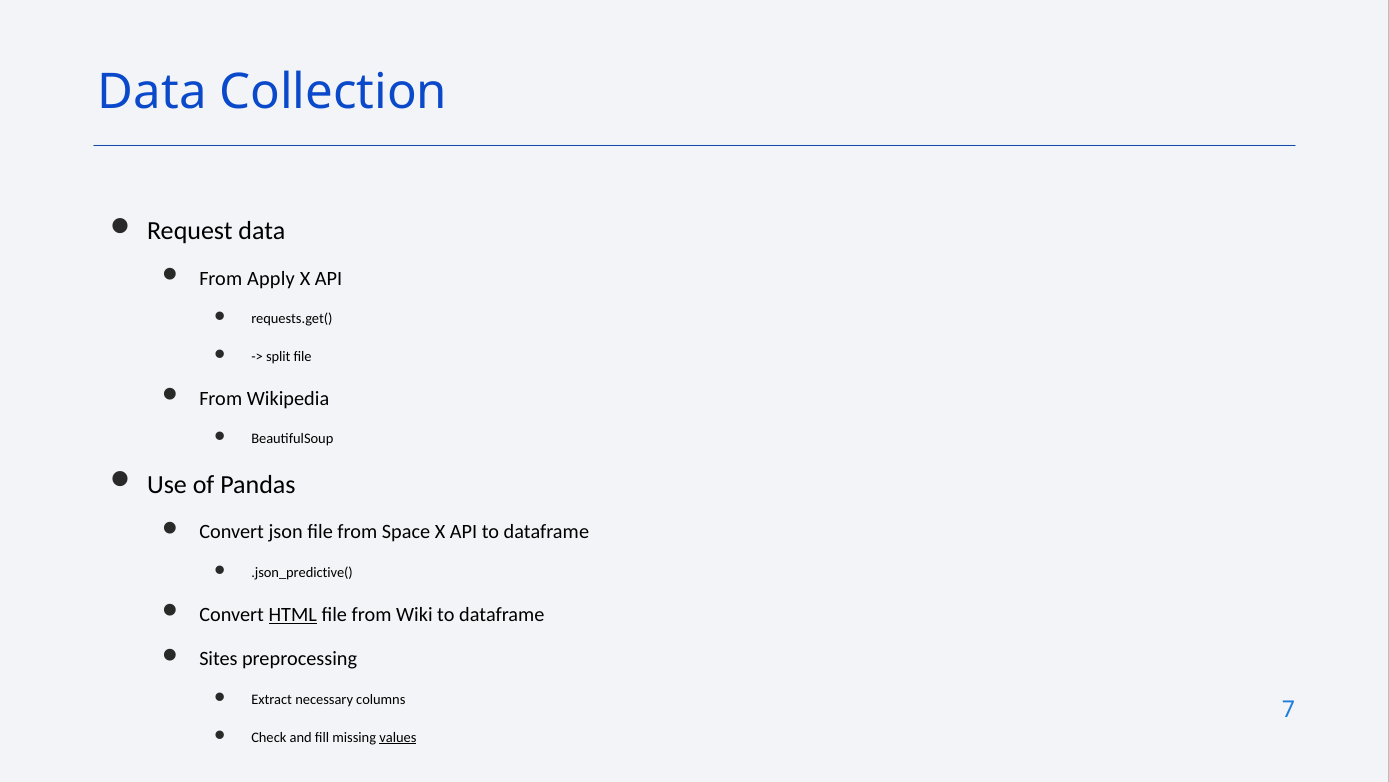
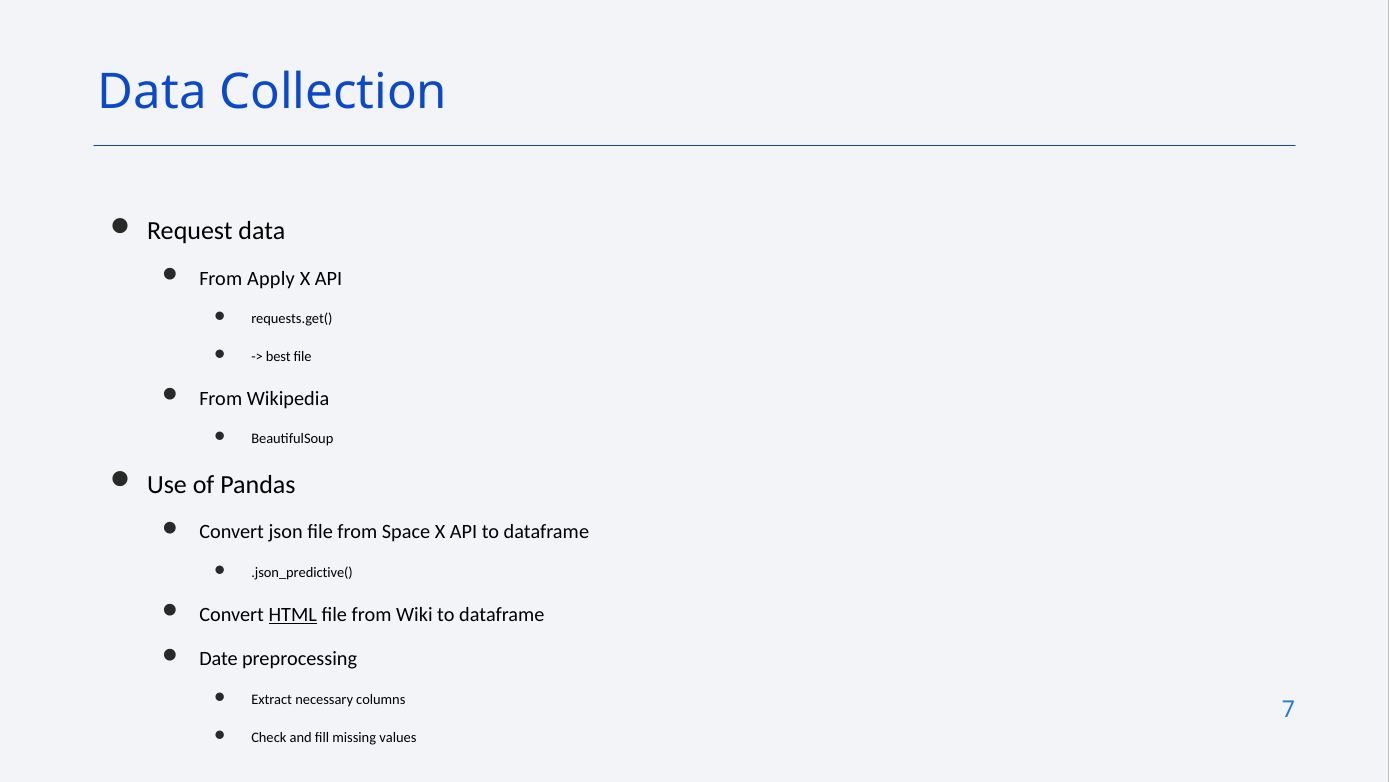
split: split -> best (278, 357)
Sites: Sites -> Date (218, 659)
values underline: present -> none (398, 737)
